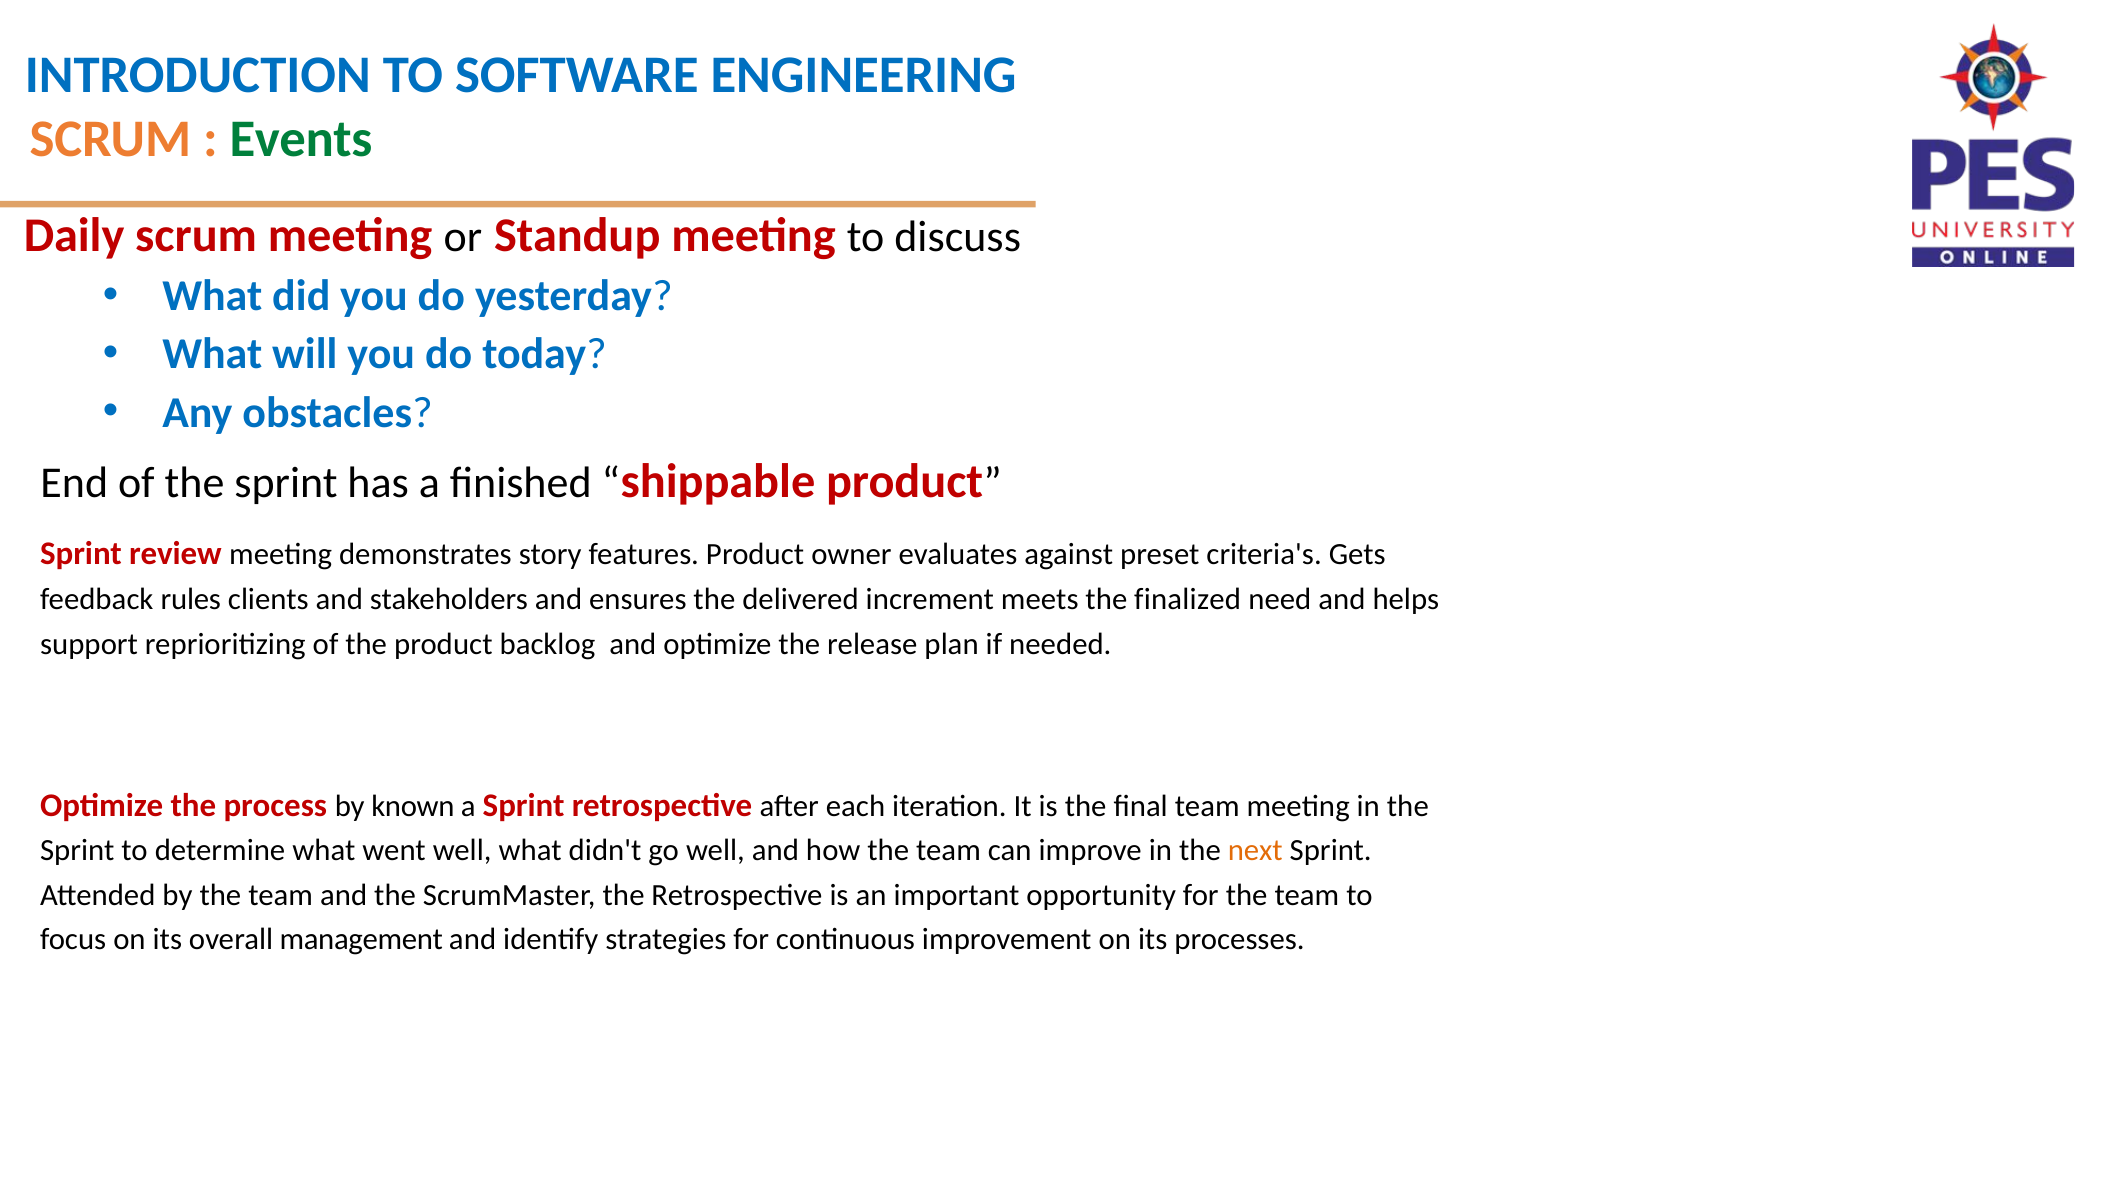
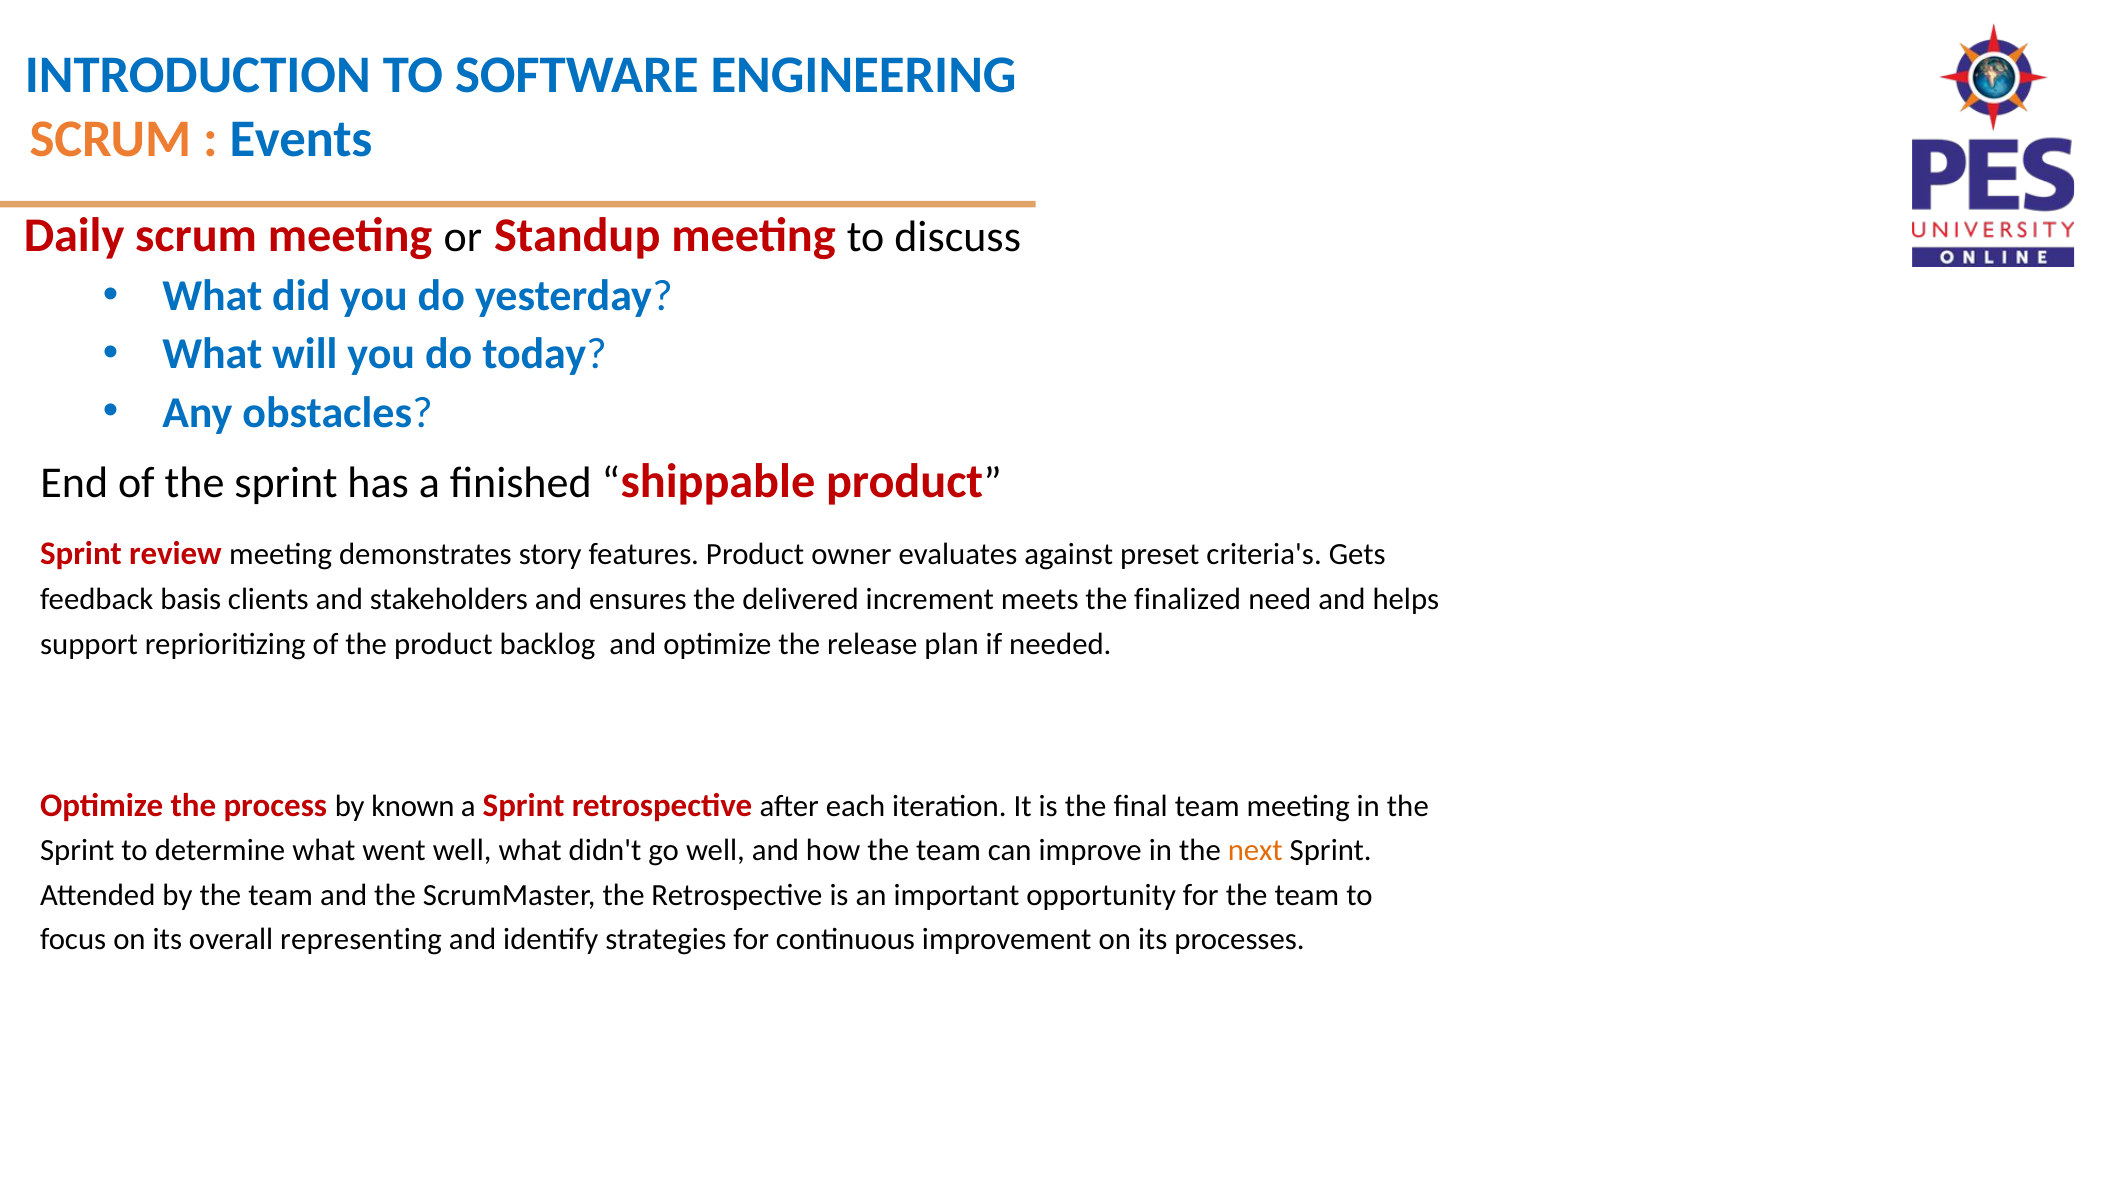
Events colour: green -> blue (301, 139)
rules: rules -> basis (191, 599)
management: management -> representing (361, 939)
